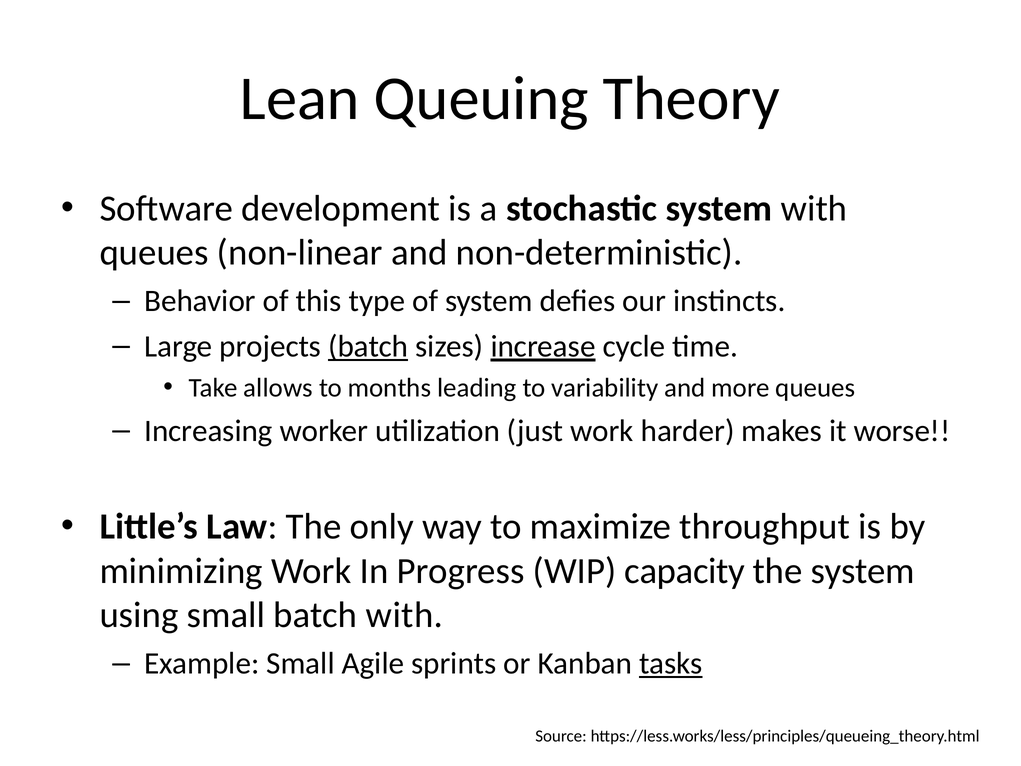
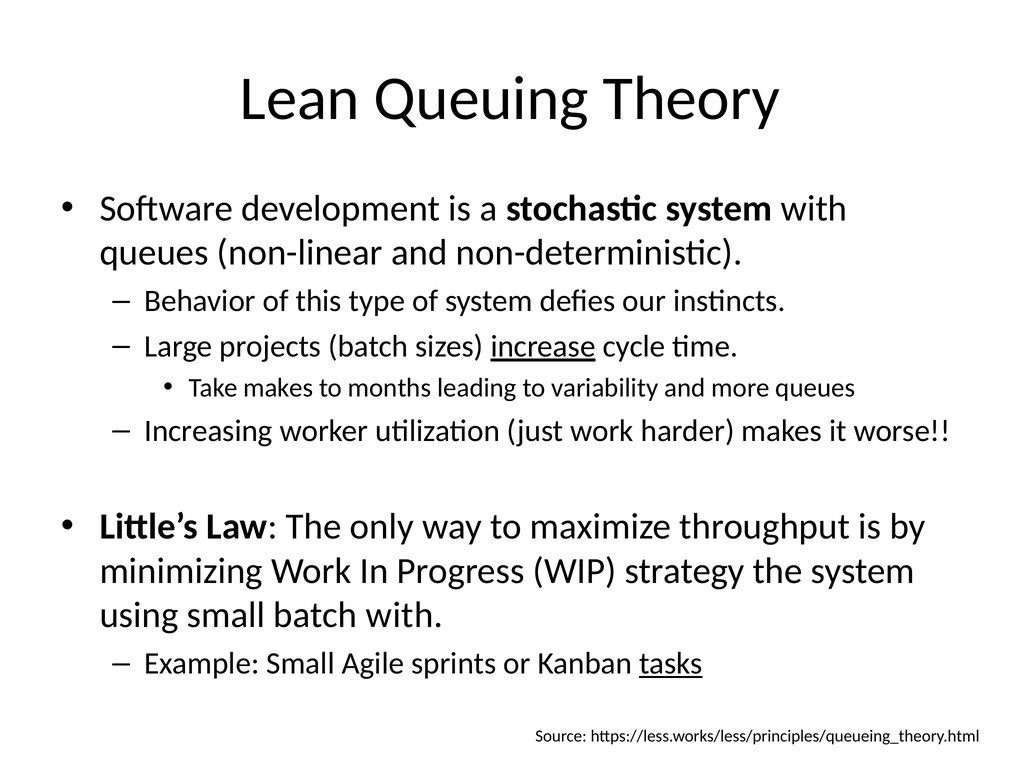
batch underline: present -> none (368, 346)
Take allows: allows -> makes (278, 388)
capacity: capacity -> strategy (685, 571)
